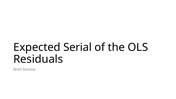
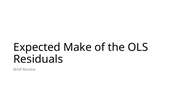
Serial: Serial -> Make (77, 47)
